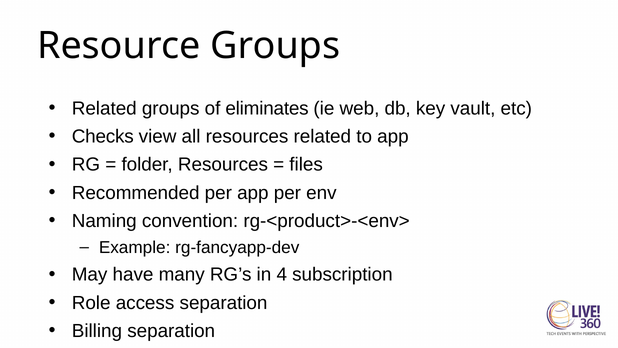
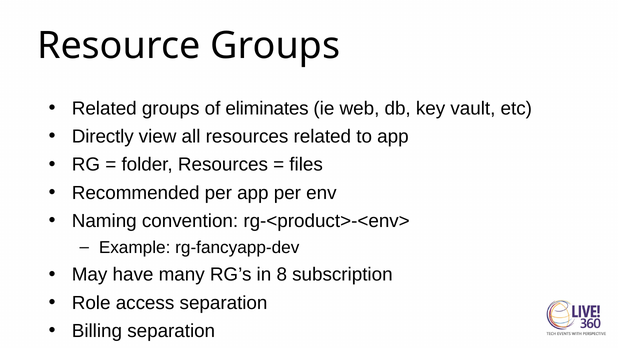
Checks: Checks -> Directly (103, 136)
4: 4 -> 8 (282, 274)
